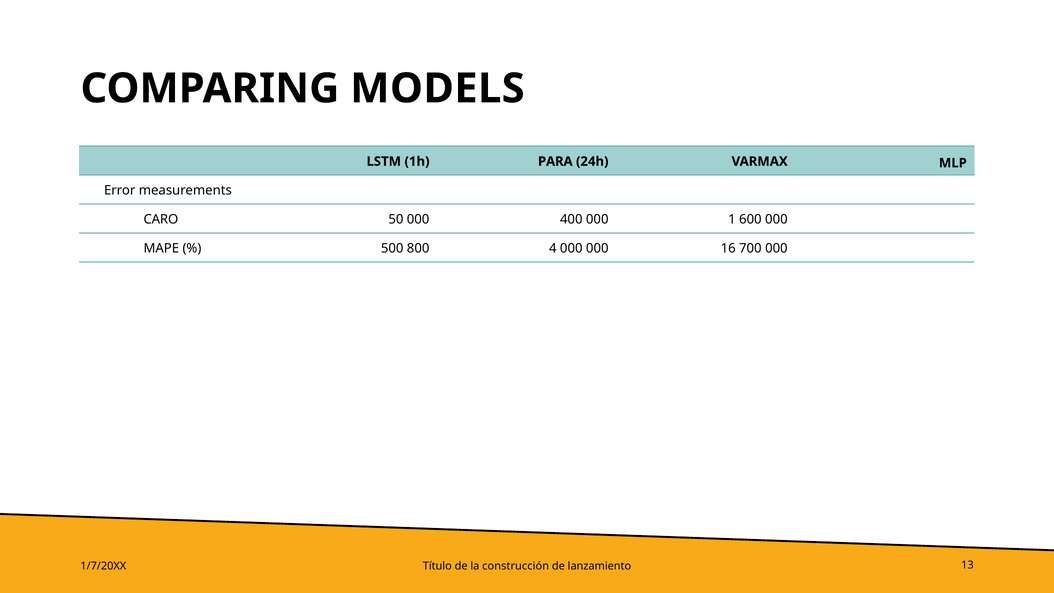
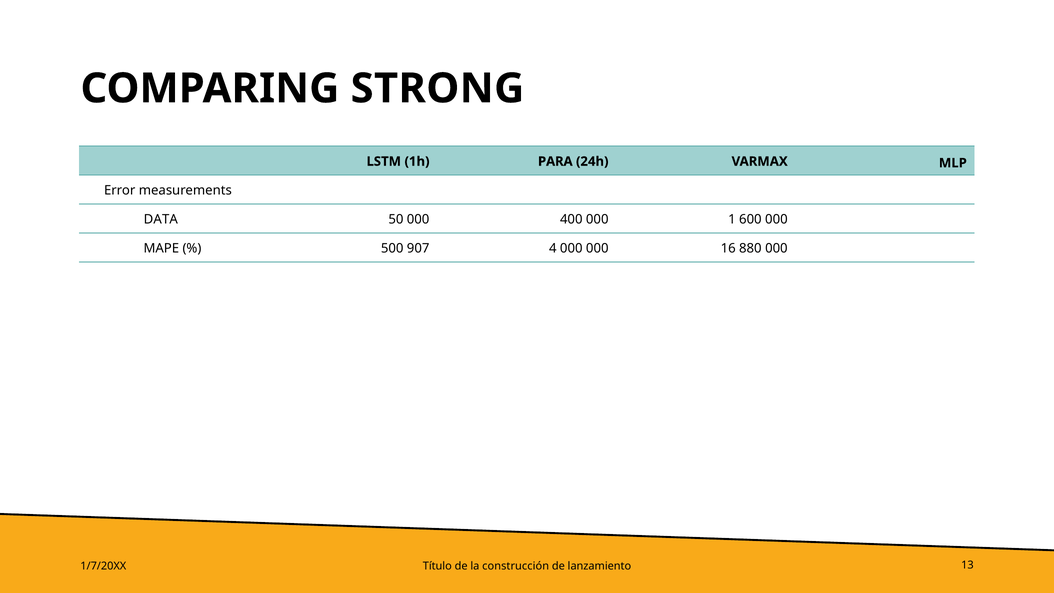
MODELS: MODELS -> STRONG (437, 89)
CARO: CARO -> DATA (161, 219)
800: 800 -> 907 (418, 248)
700: 700 -> 880 (750, 248)
